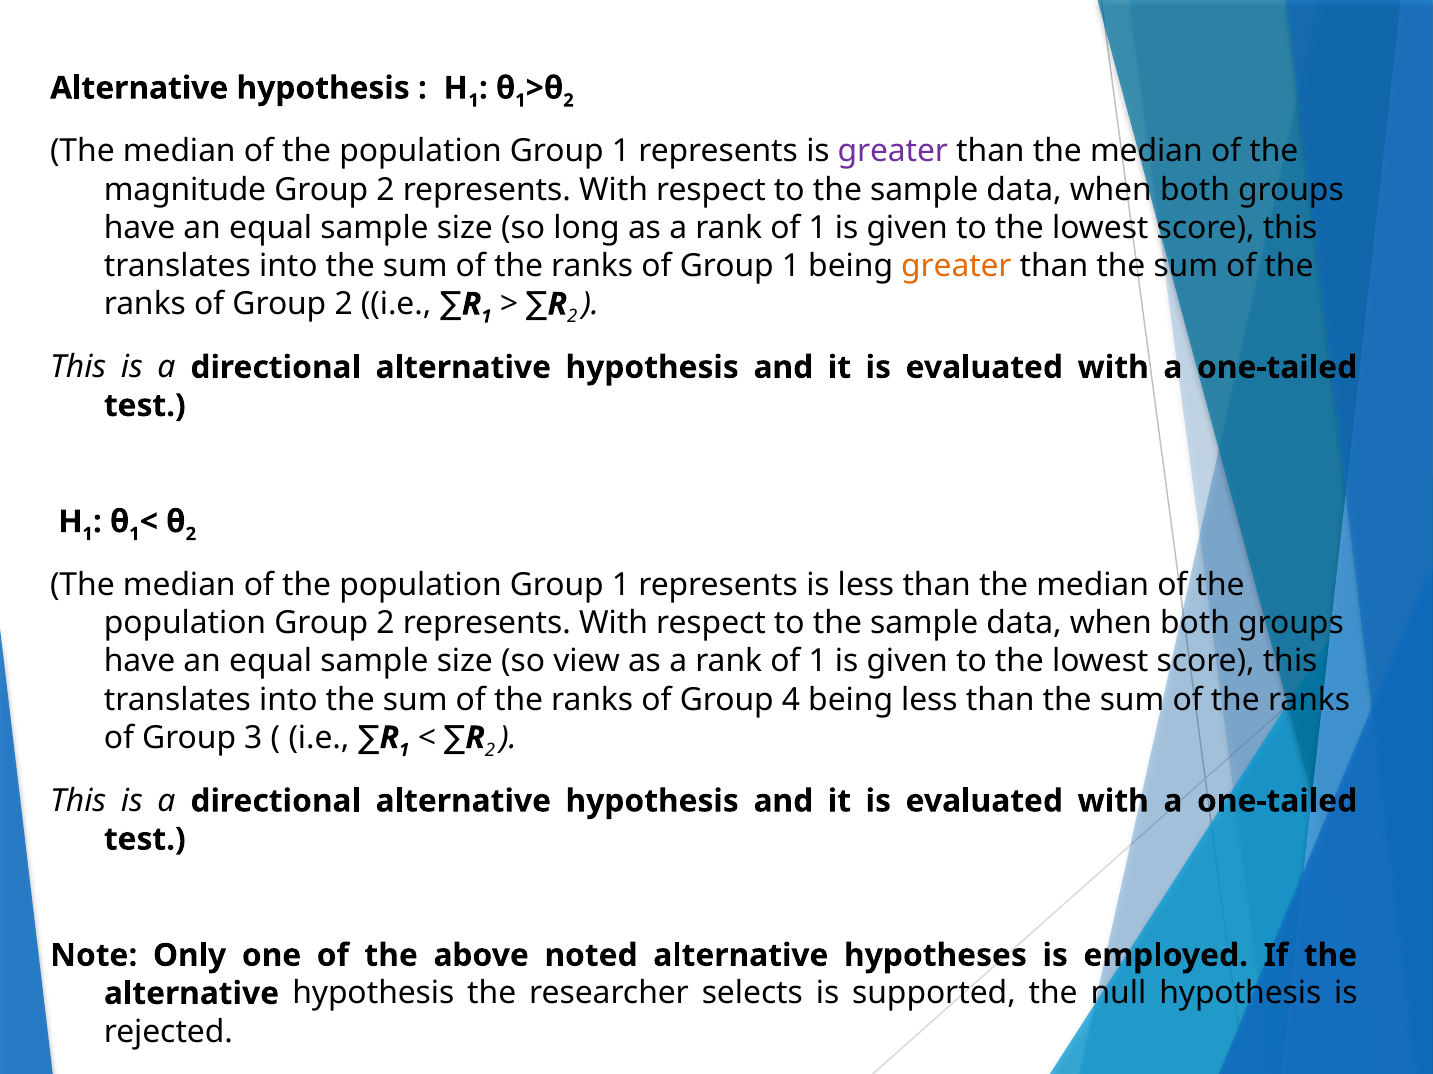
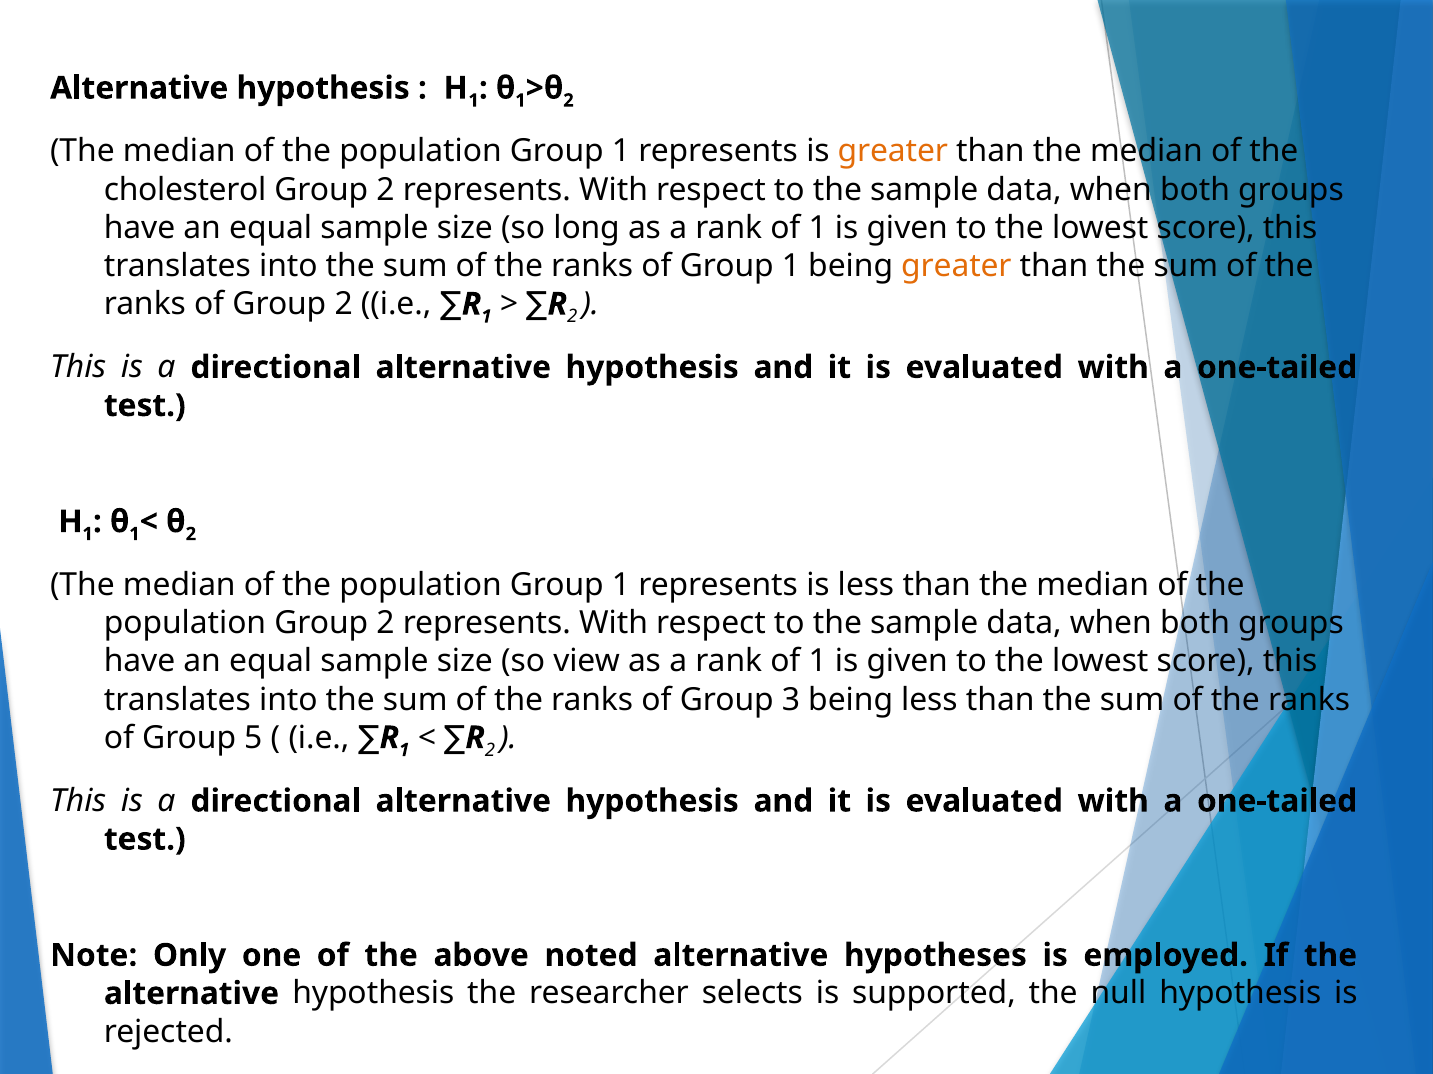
greater colour: purple -> orange (893, 152)
magnitude: magnitude -> cholesterol (185, 190)
4: 4 -> 3 (791, 700)
3: 3 -> 5 (253, 738)
